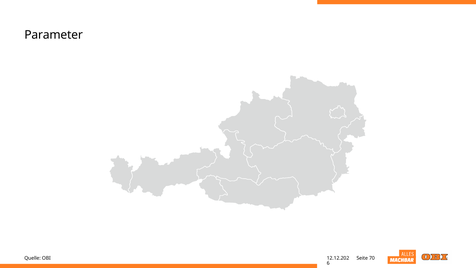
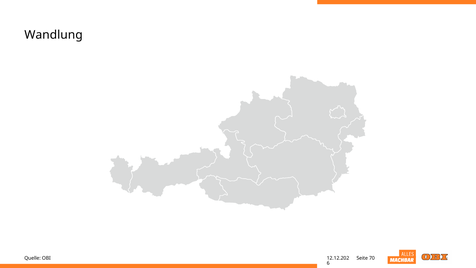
Parameter: Parameter -> Wandlung (54, 35)
